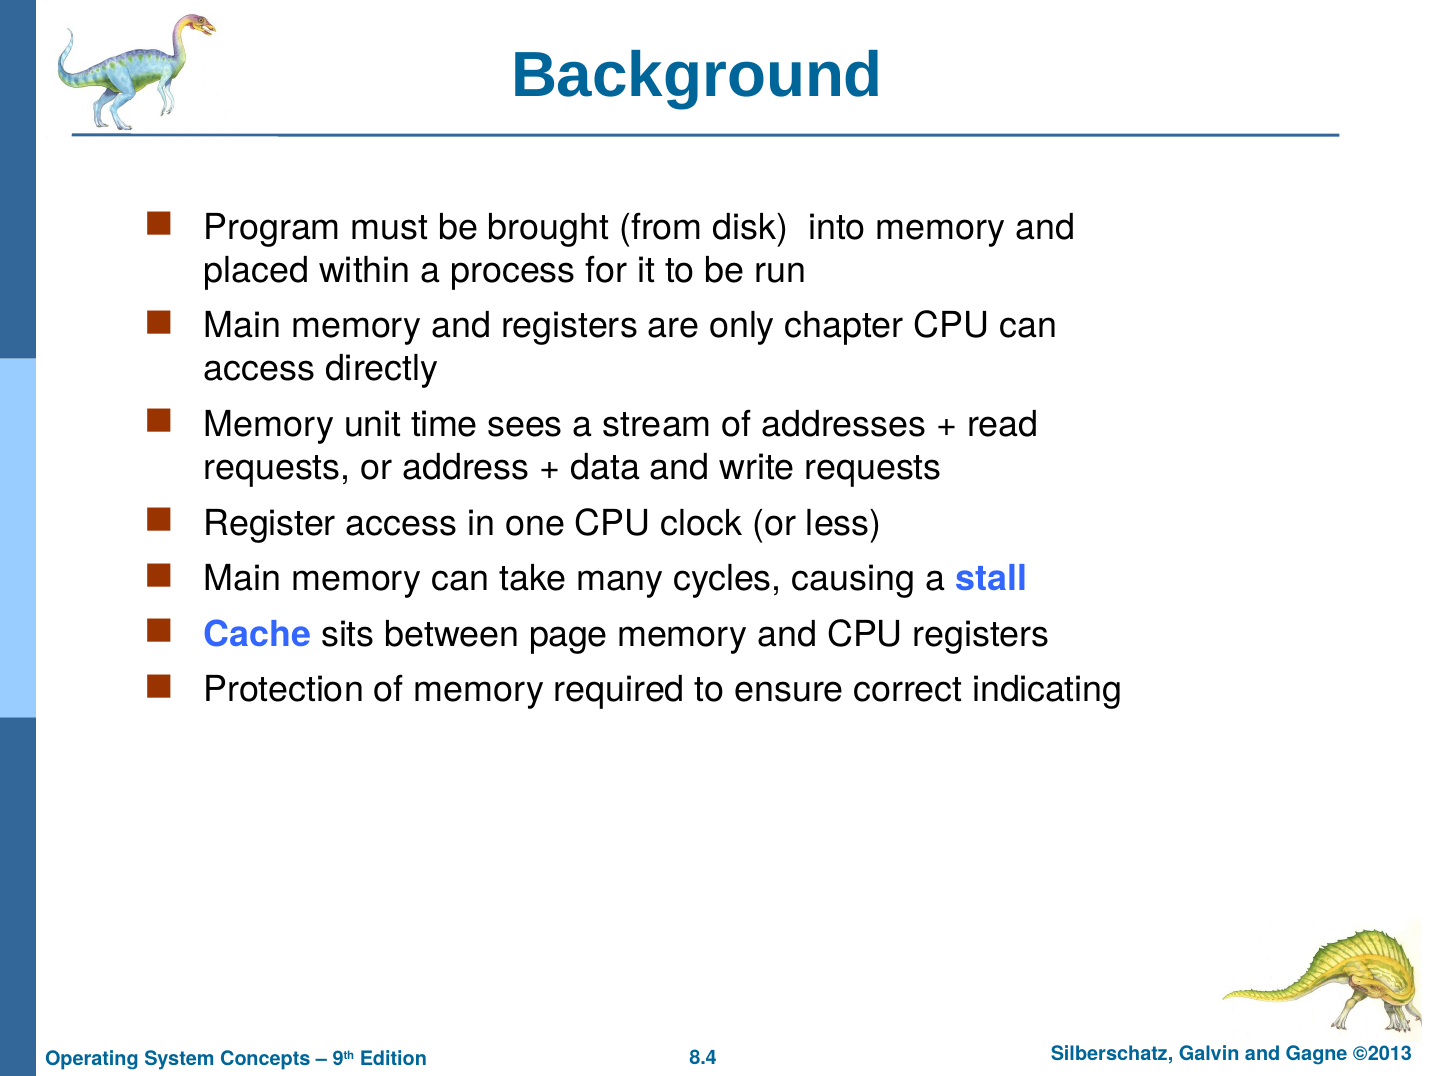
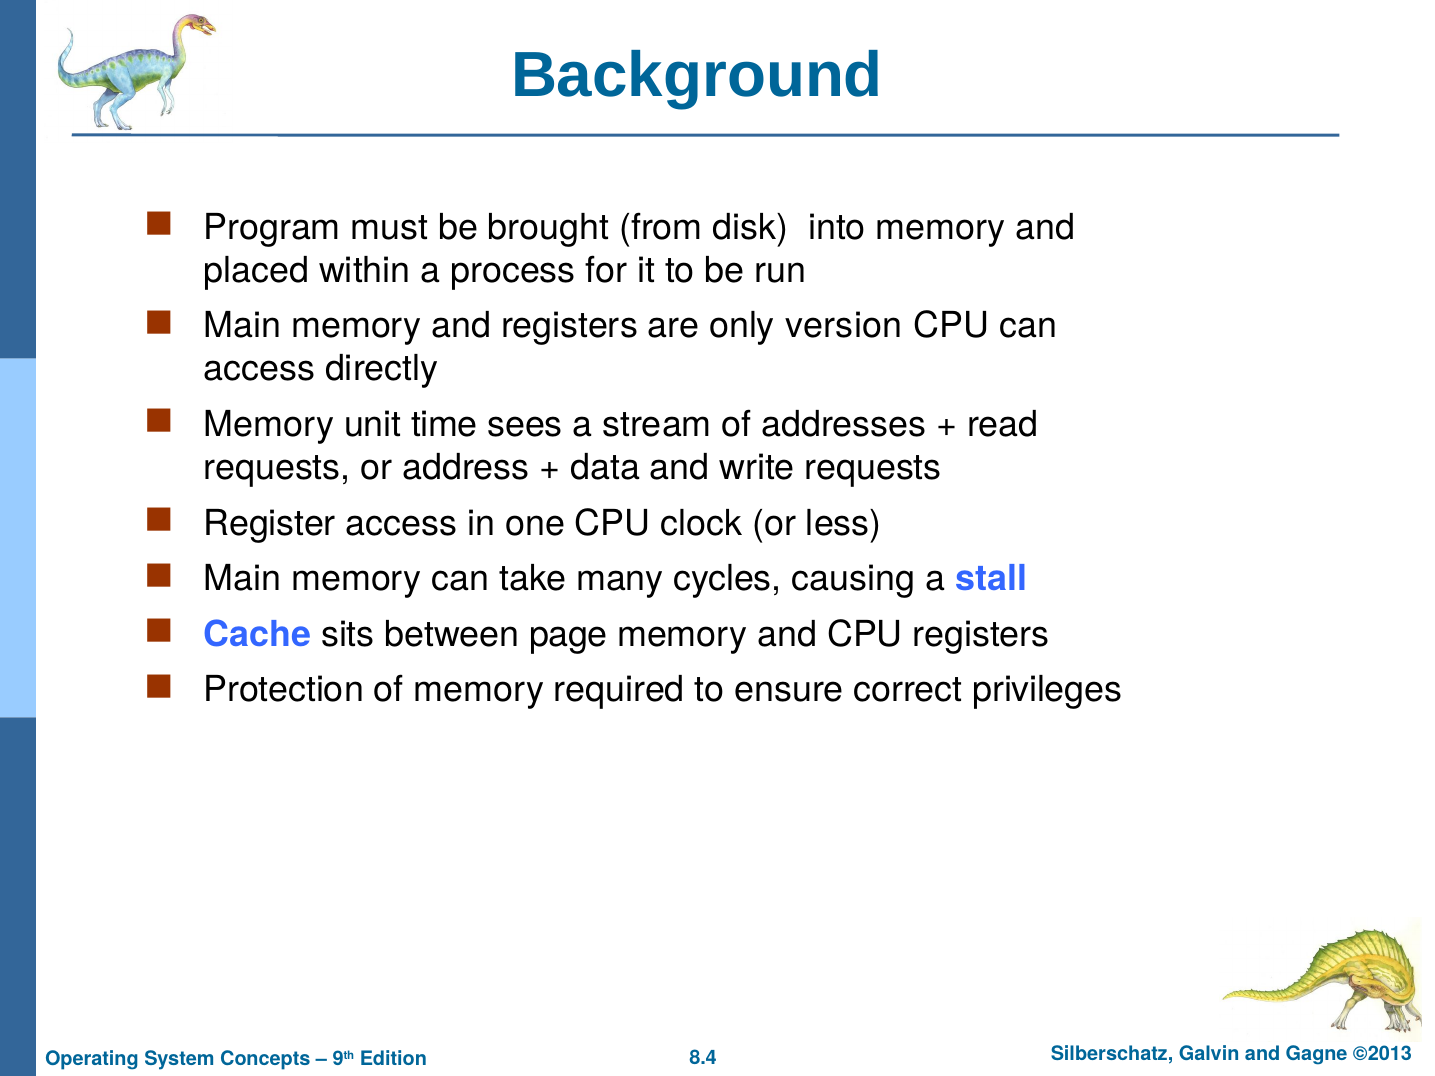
chapter: chapter -> version (844, 326)
indicating: indicating -> privileges (1047, 690)
